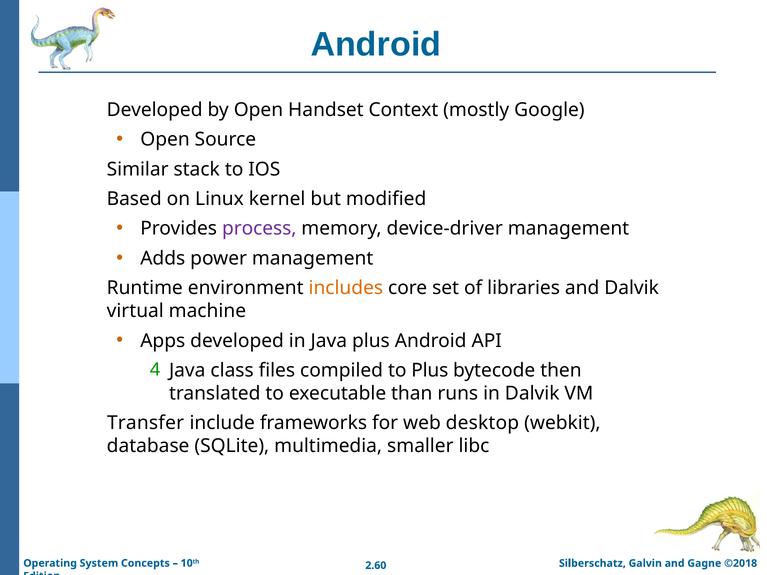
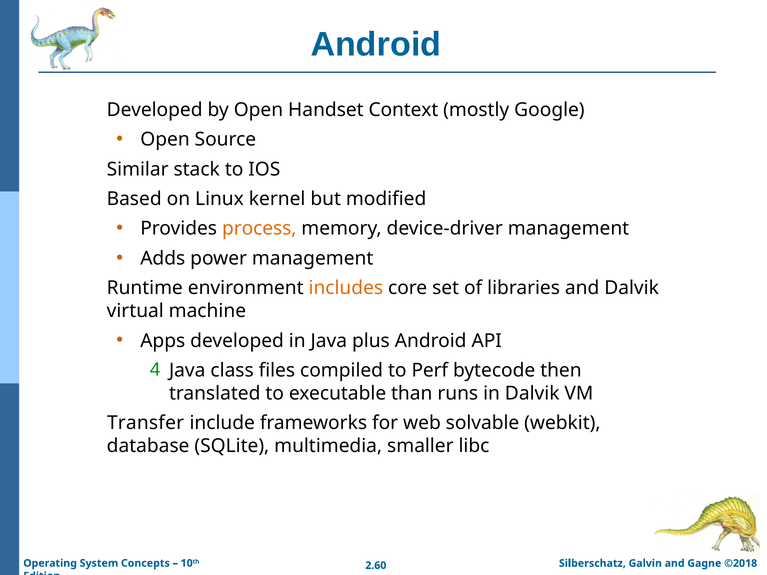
process colour: purple -> orange (259, 229)
to Plus: Plus -> Perf (430, 371)
desktop: desktop -> solvable (483, 423)
